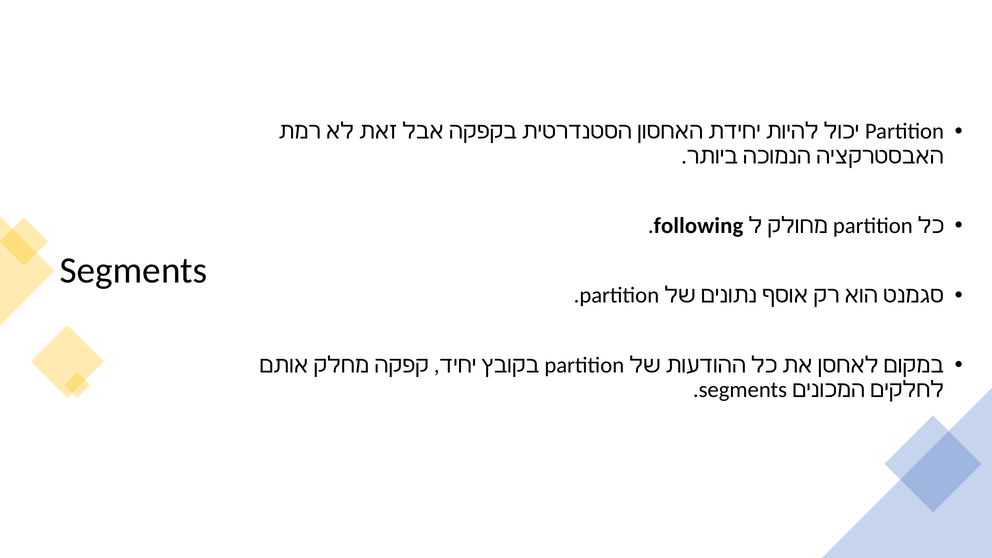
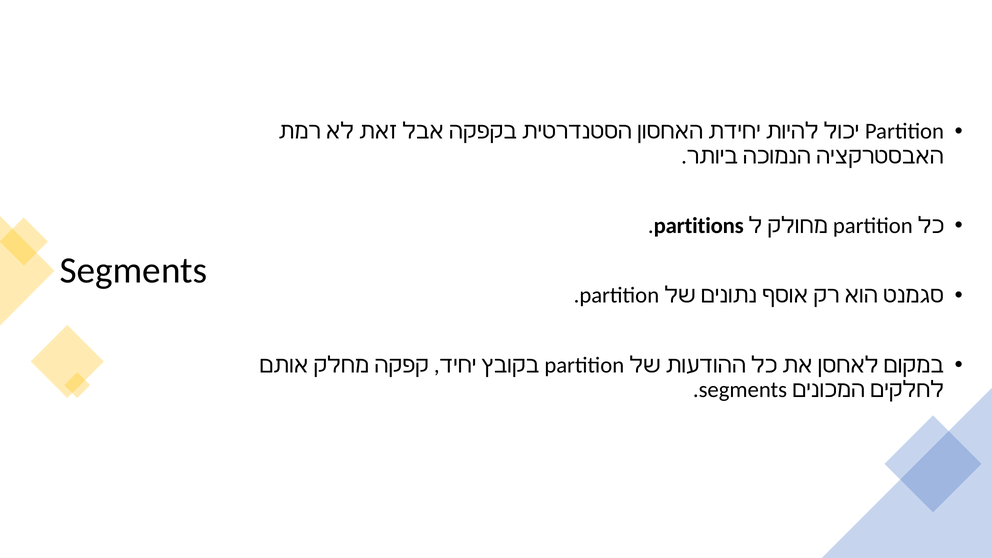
following: following -> partitions (699, 226)
